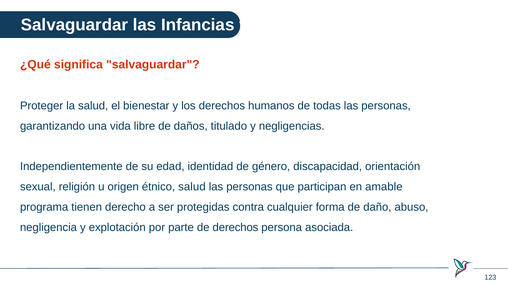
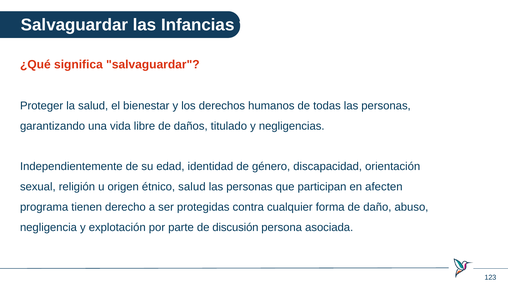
amable: amable -> afecten (384, 187)
de derechos: derechos -> discusión (235, 227)
